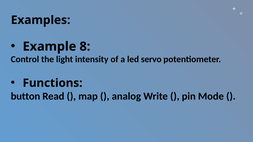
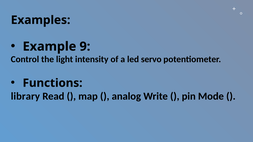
8: 8 -> 9 (85, 47)
button: button -> library (25, 96)
